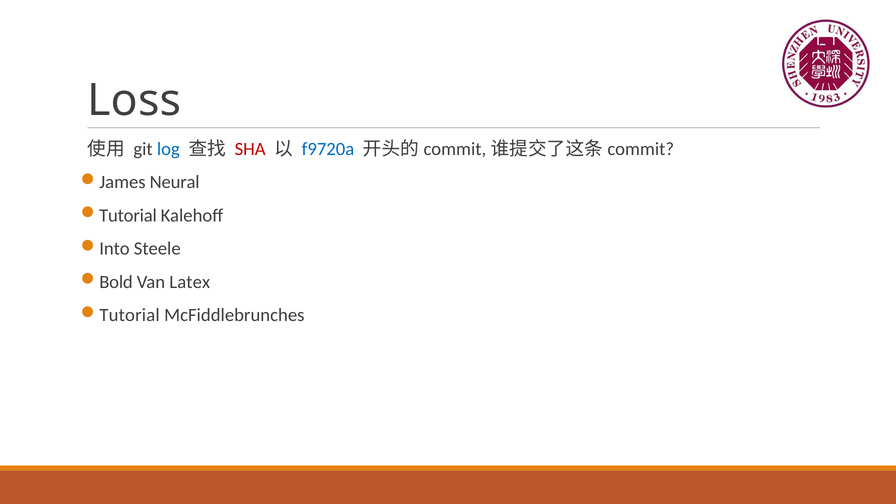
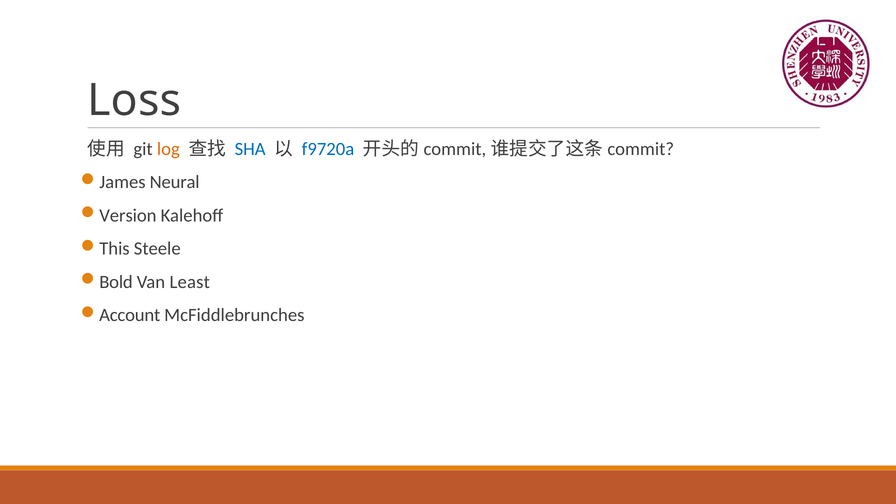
log colour: blue -> orange (168, 149)
SHA colour: red -> blue (250, 149)
Tutorial: Tutorial -> Version (128, 215)
Into: Into -> This (114, 249)
Latex: Latex -> Least (190, 282)
Tutorial: Tutorial -> Account (130, 315)
